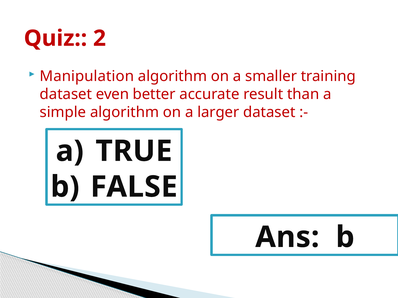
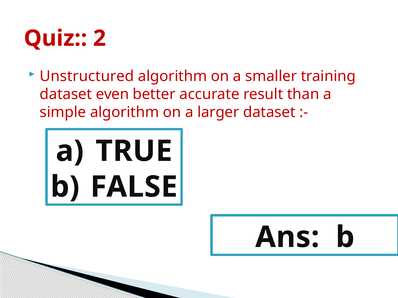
Manipulation: Manipulation -> Unstructured (87, 76)
